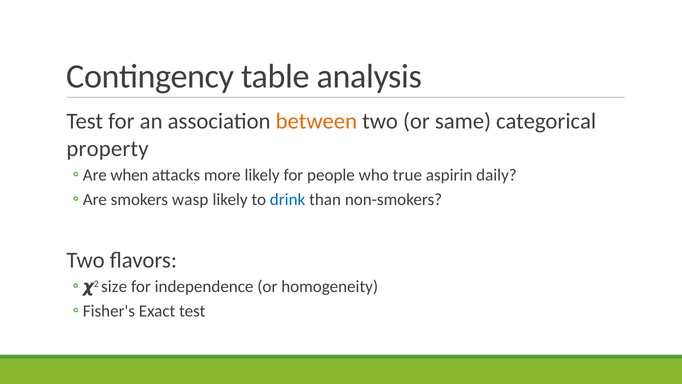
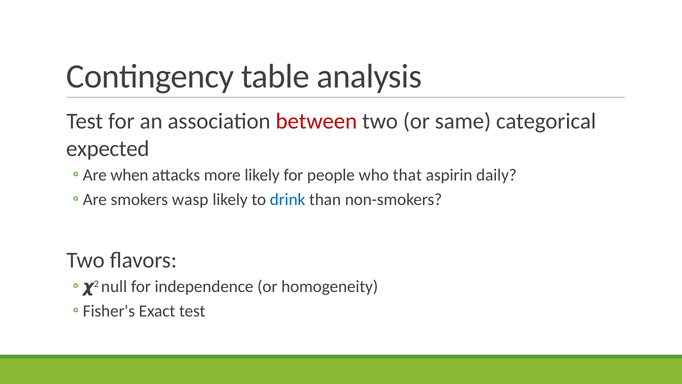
between colour: orange -> red (316, 121)
property: property -> expected (108, 148)
true: true -> that (407, 175)
size: size -> null (114, 286)
